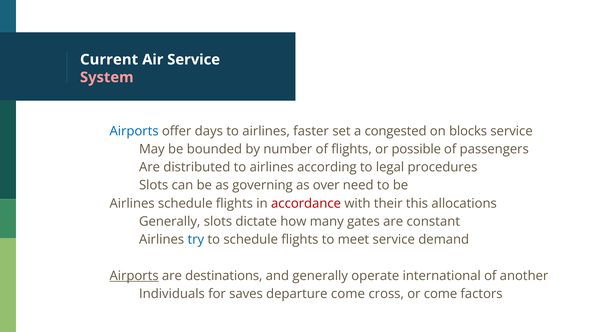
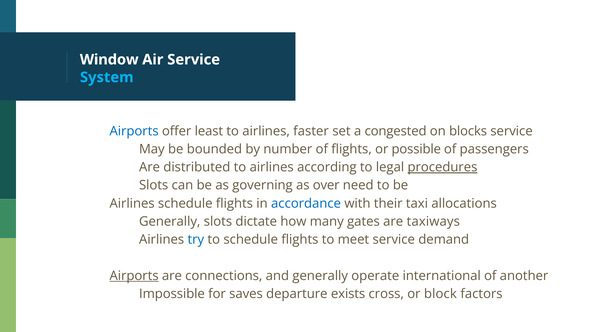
Current: Current -> Window (109, 60)
System colour: pink -> light blue (107, 77)
days: days -> least (209, 131)
procedures underline: none -> present (442, 167)
accordance colour: red -> blue (306, 204)
this: this -> taxi (417, 204)
constant: constant -> taxiways (433, 222)
destinations: destinations -> connections (224, 276)
Individuals: Individuals -> Impossible (172, 294)
departure come: come -> exists (348, 294)
or come: come -> block (440, 294)
